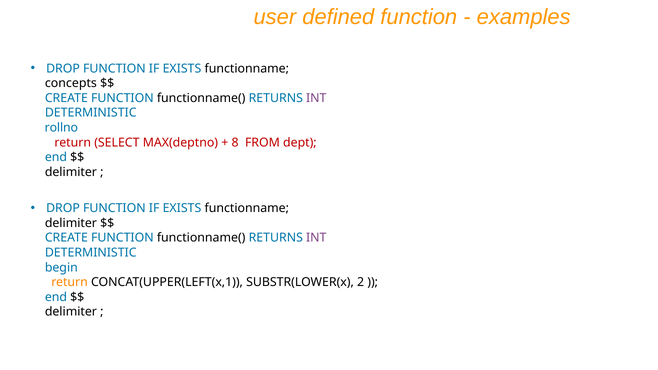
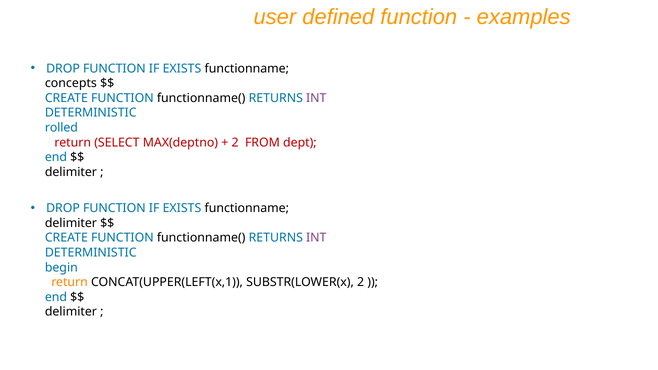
rollno: rollno -> rolled (61, 128)
8: 8 -> 2 (235, 142)
